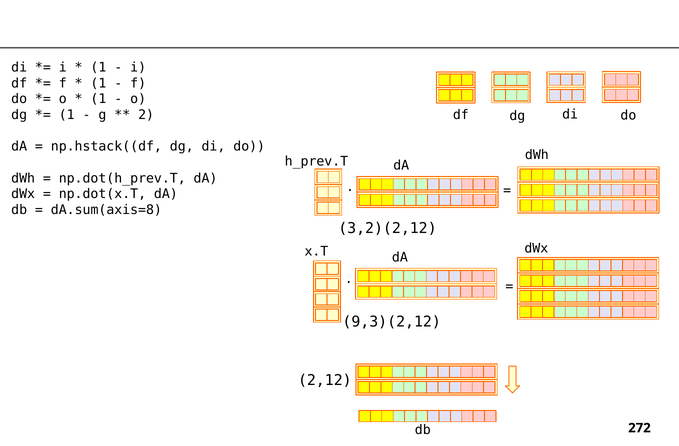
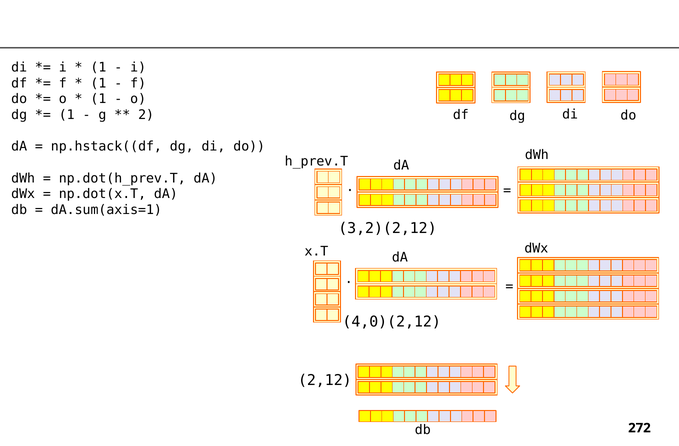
dA.sum(axis=8: dA.sum(axis=8 -> dA.sum(axis=1 (106, 210)
9,3)(2,12: 9,3)(2,12 -> 4,0)(2,12 (392, 322)
